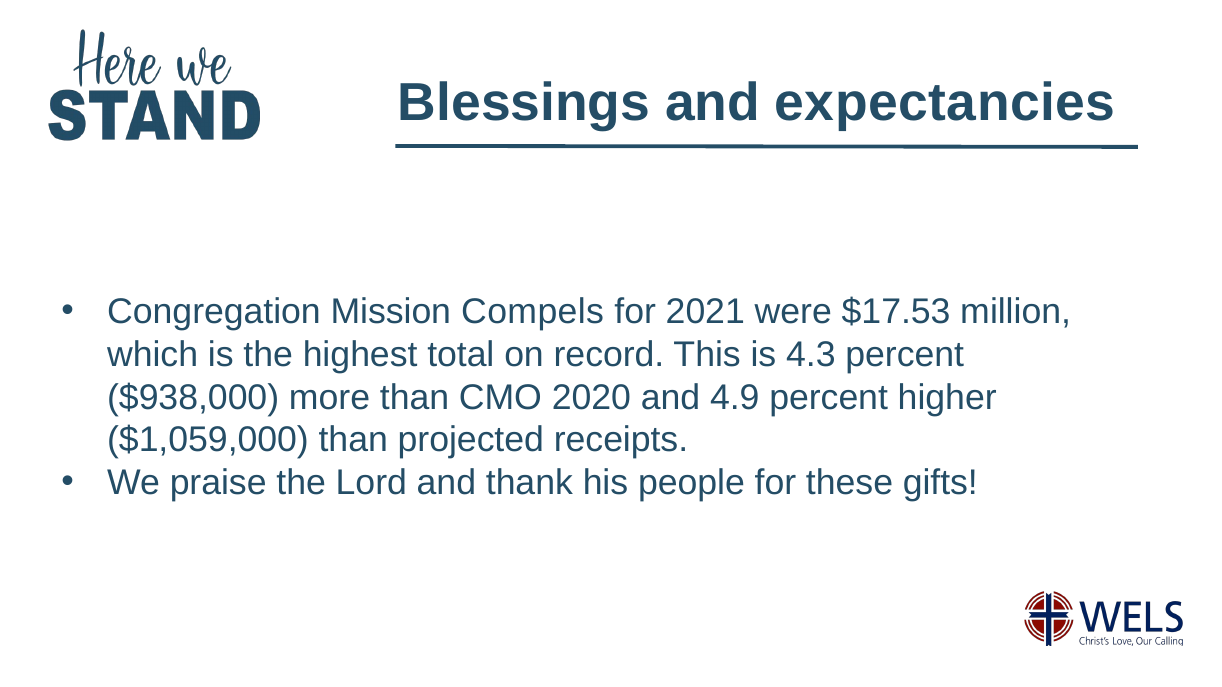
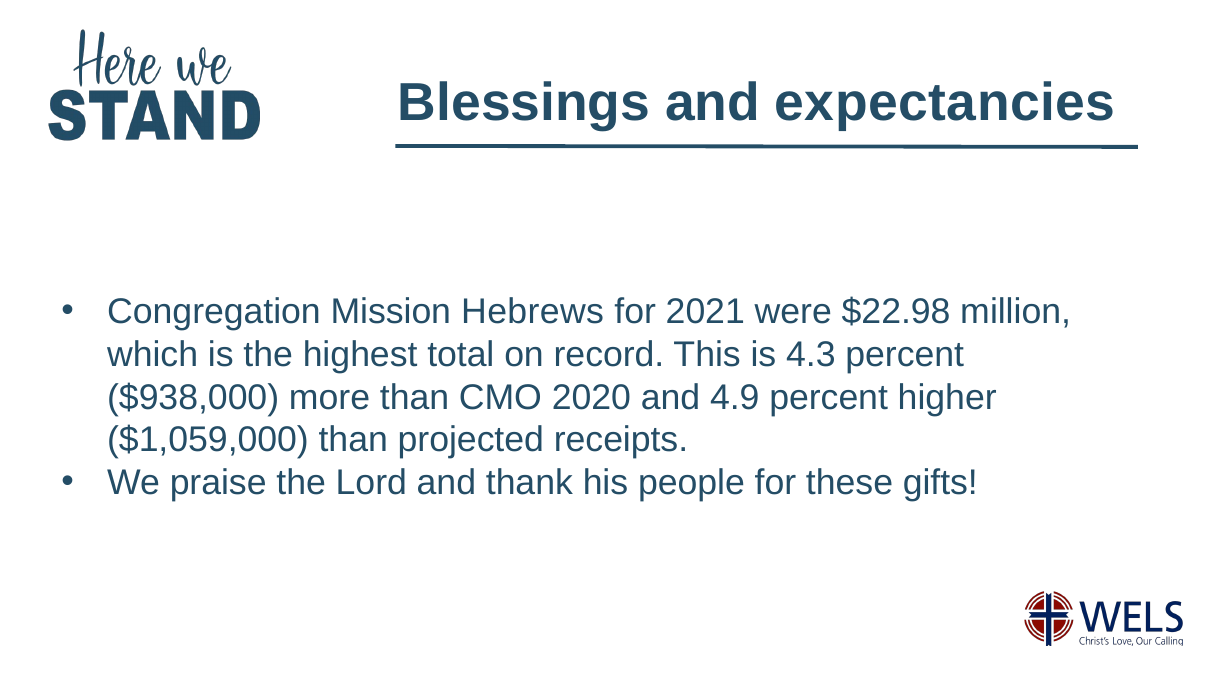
Compels: Compels -> Hebrews (533, 312)
$17.53: $17.53 -> $22.98 (896, 312)
